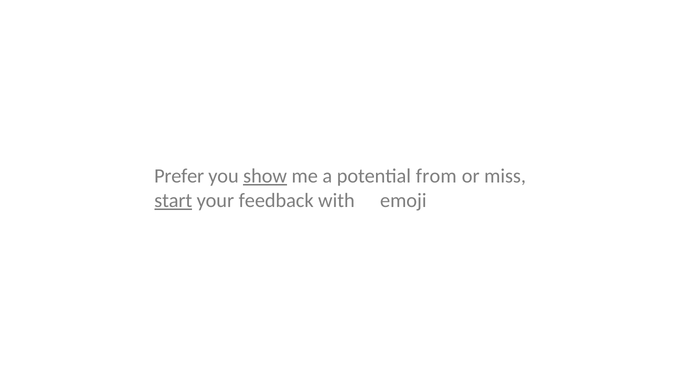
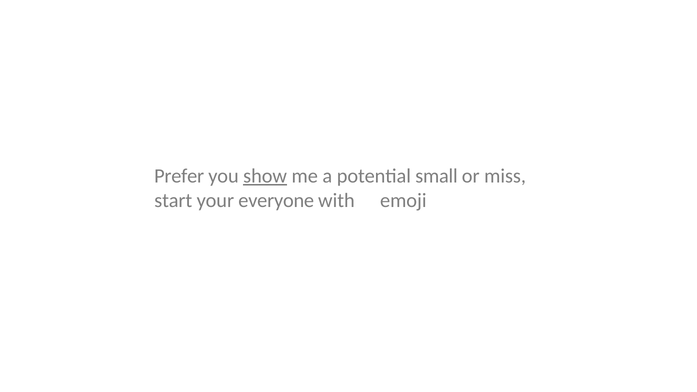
from: from -> small (436, 176)
start underline: present -> none (173, 200)
feedback: feedback -> everyone (276, 200)
